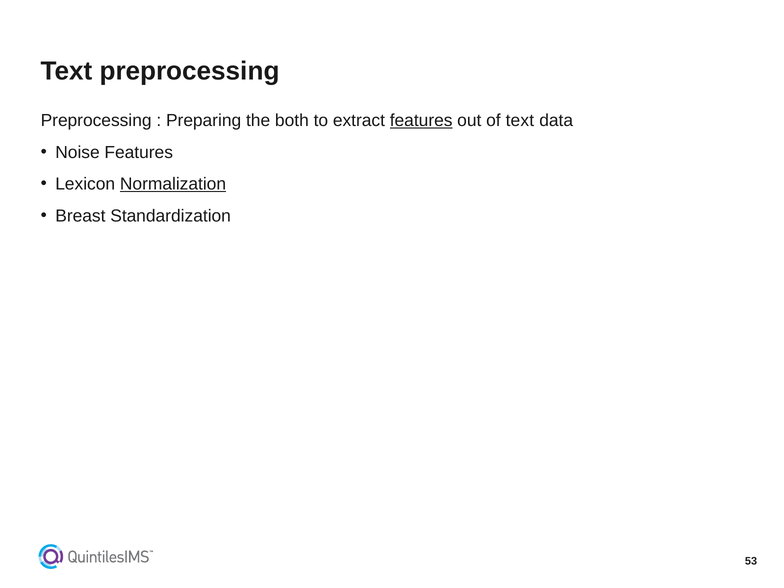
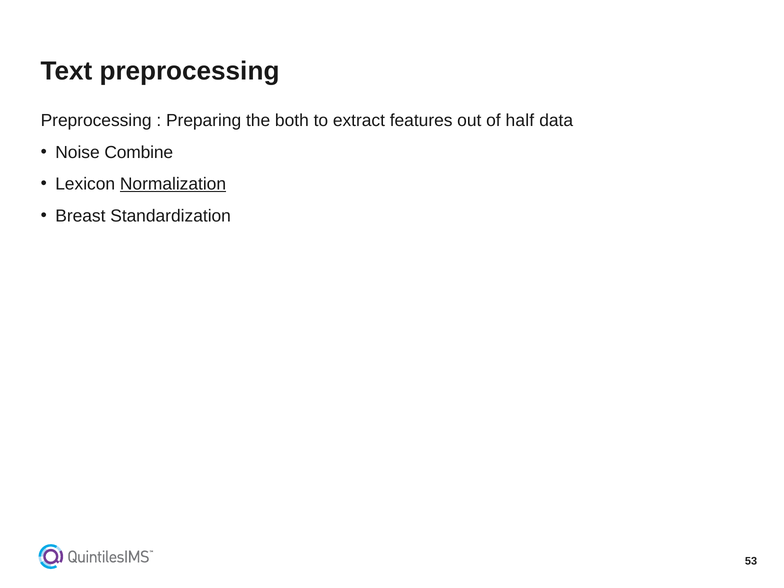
features underline: present -> none (421, 120)
of text: text -> half (520, 120)
Noise Features: Features -> Combine (139, 152)
